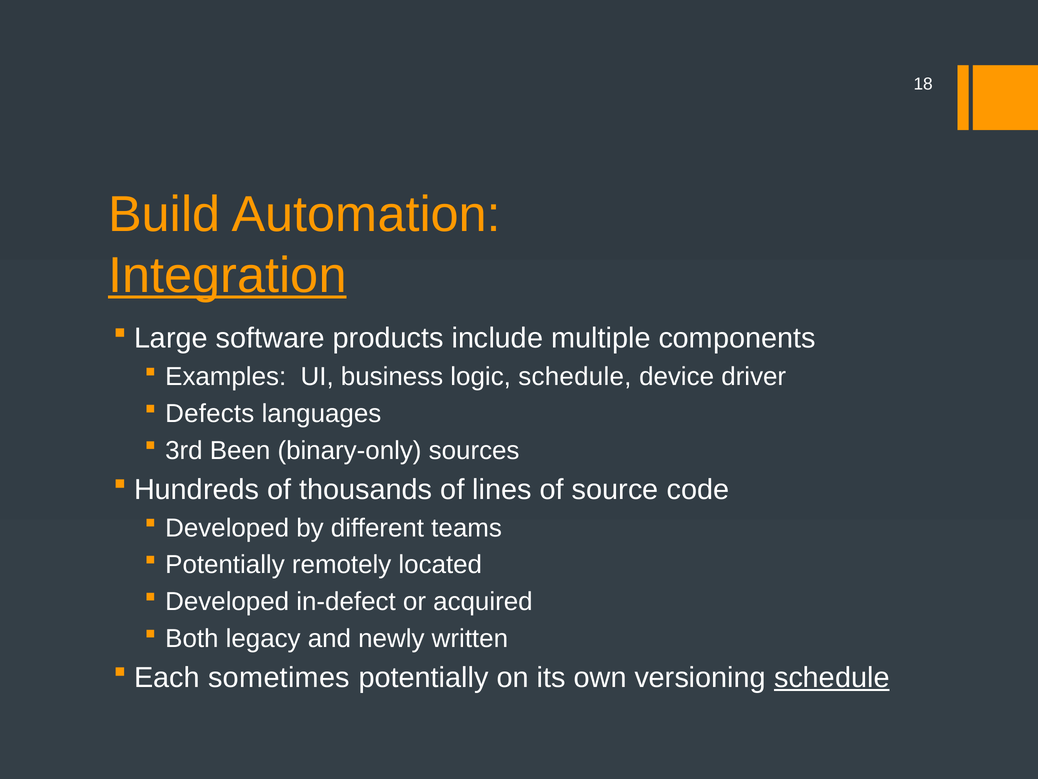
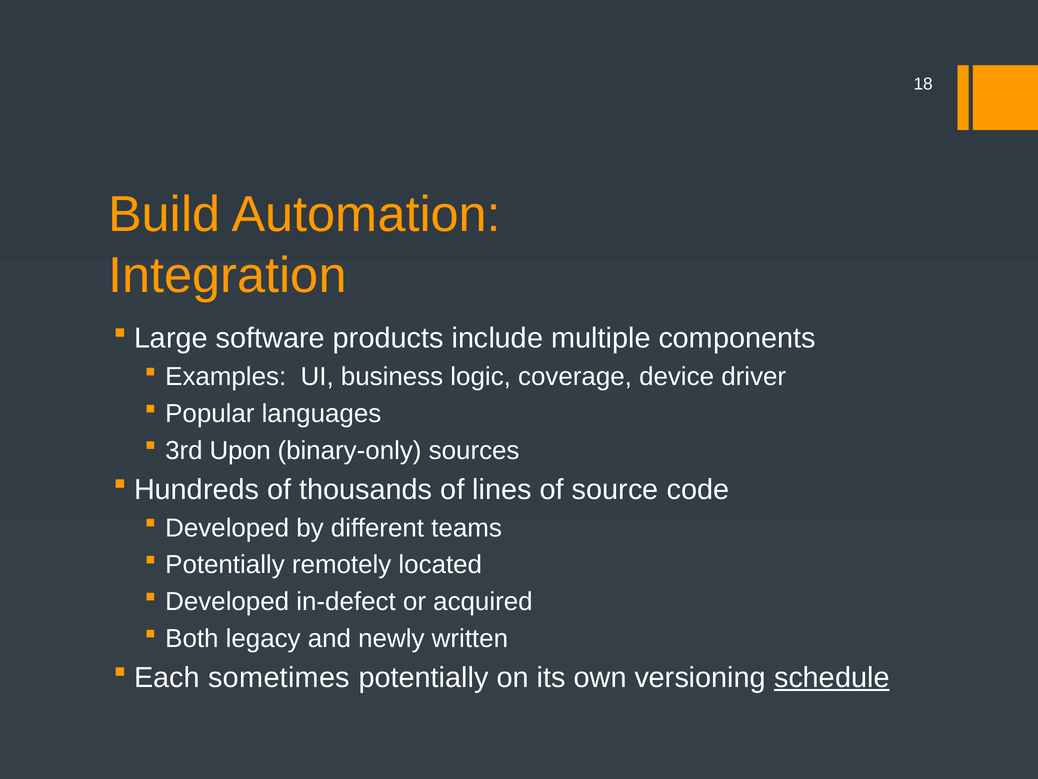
Integration underline: present -> none (227, 275)
logic schedule: schedule -> coverage (575, 377)
Defects: Defects -> Popular (210, 413)
Been: Been -> Upon (240, 450)
